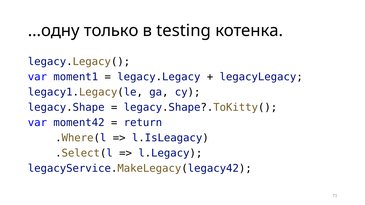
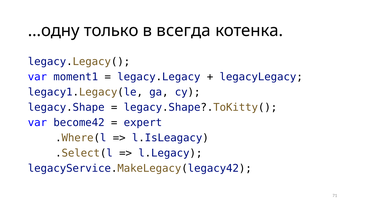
testing: testing -> всегда (184, 31)
moment42: moment42 -> become42 (79, 123)
return: return -> expert (143, 123)
